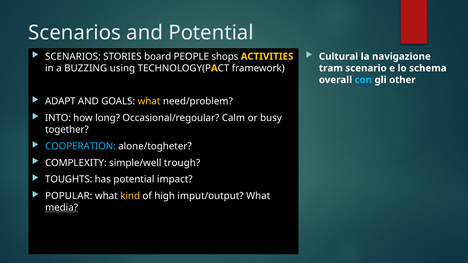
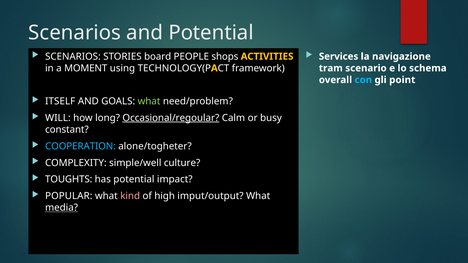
Cultural: Cultural -> Services (339, 57)
BUZZING: BUZZING -> MOMENT (86, 68)
other: other -> point (402, 80)
ADAPT: ADAPT -> ITSELF (60, 101)
what colour: yellow -> light green (149, 101)
INTO: INTO -> WILL (58, 118)
Occasional/regoular underline: none -> present (171, 118)
together: together -> constant (67, 130)
trough: trough -> culture (182, 163)
kind colour: yellow -> pink (130, 196)
